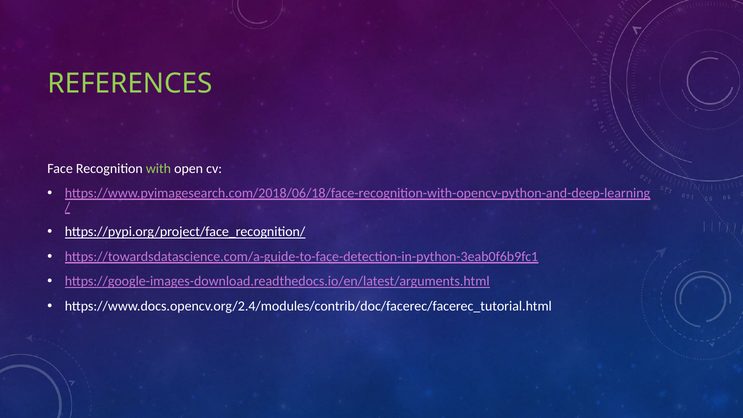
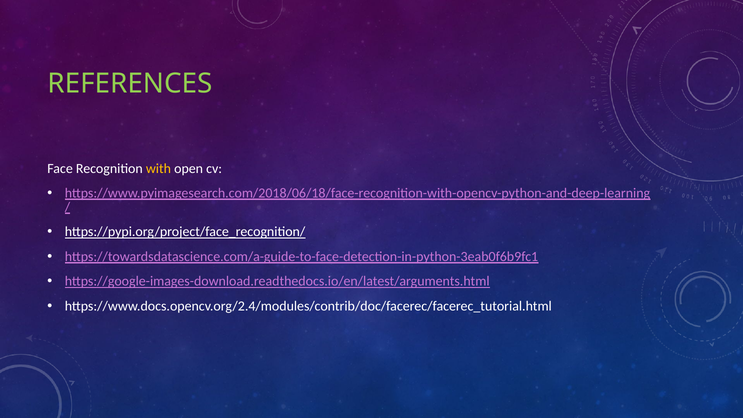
with colour: light green -> yellow (158, 169)
